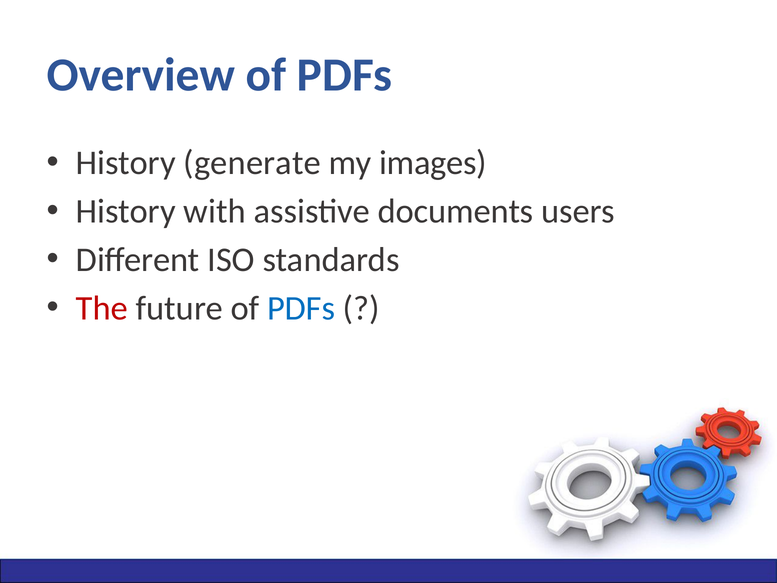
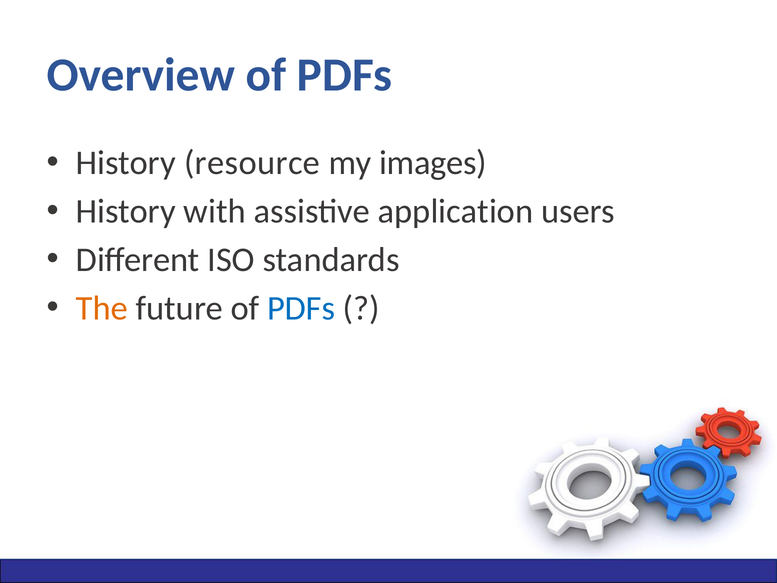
generate: generate -> resource (252, 163)
documents: documents -> application (456, 211)
The colour: red -> orange (102, 308)
